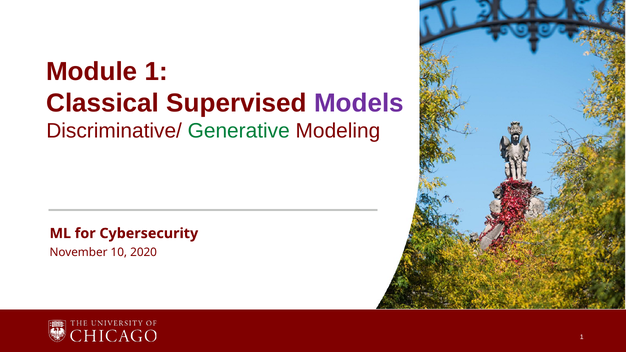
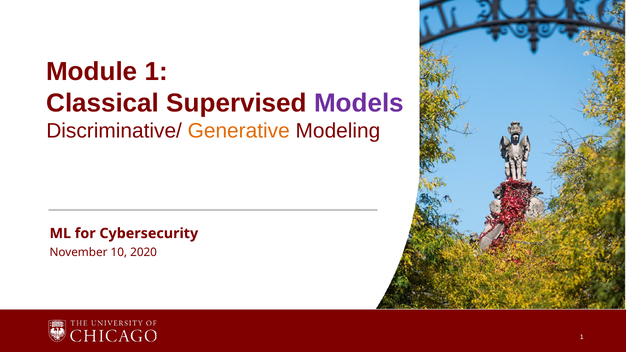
Generative colour: green -> orange (239, 131)
